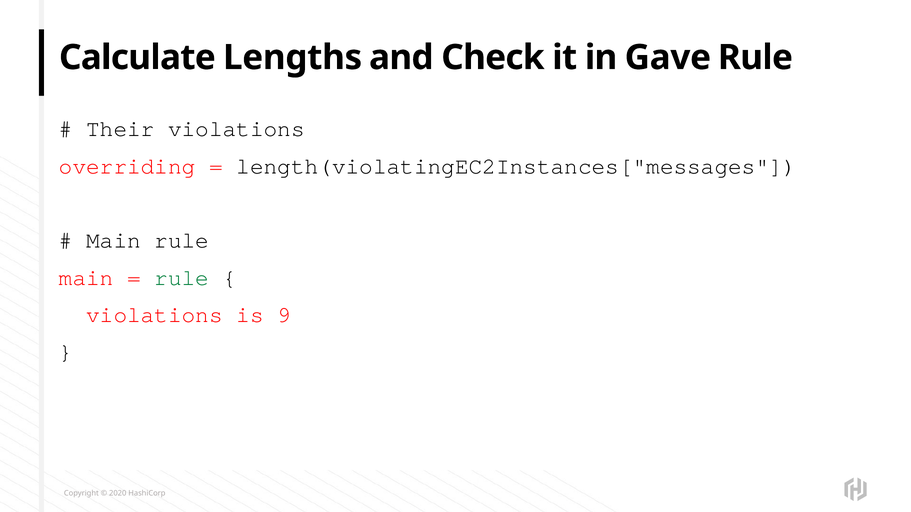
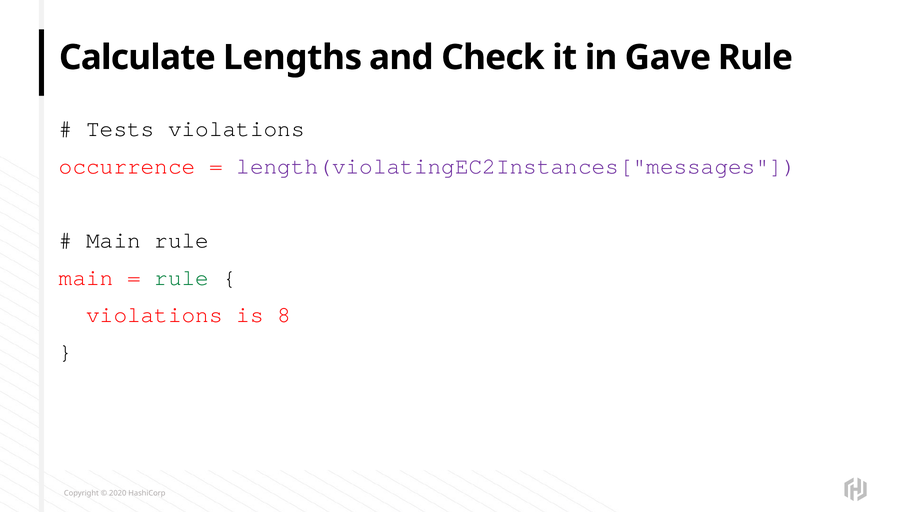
Their: Their -> Tests (120, 129)
overriding: overriding -> occurrence (127, 166)
length(violatingEC2Instances["messages colour: black -> purple (517, 166)
9: 9 -> 8 (284, 315)
